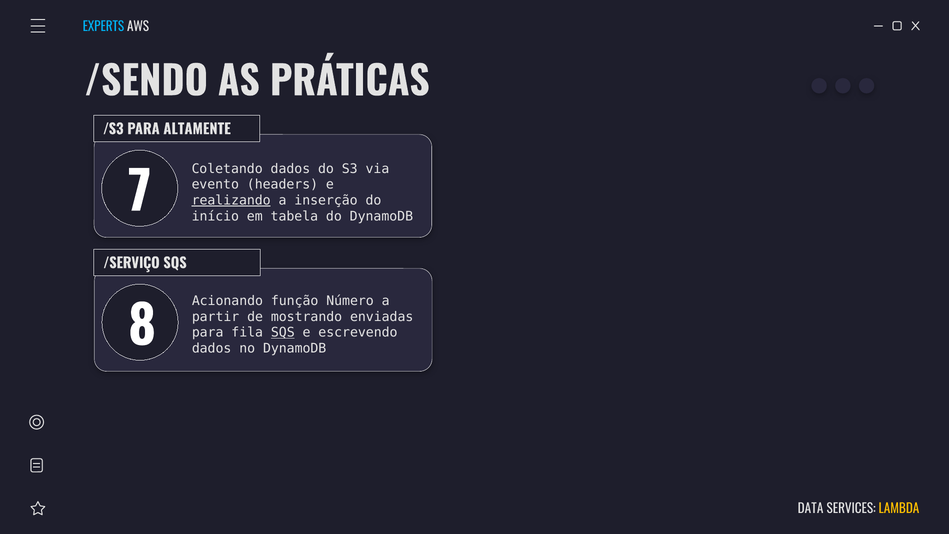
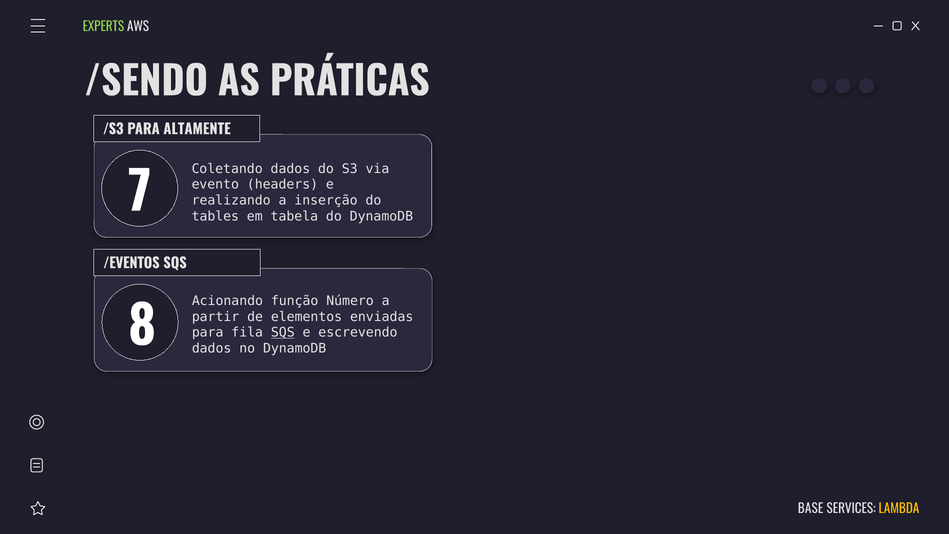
EXPERTS colour: light blue -> light green (103, 27)
realizando underline: present -> none (231, 200)
início: início -> tables (215, 216)
/SERVIÇO: /SERVIÇO -> /EVENTOS (131, 263)
mostrando: mostrando -> elementos (307, 317)
DATA: DATA -> BASE (811, 509)
